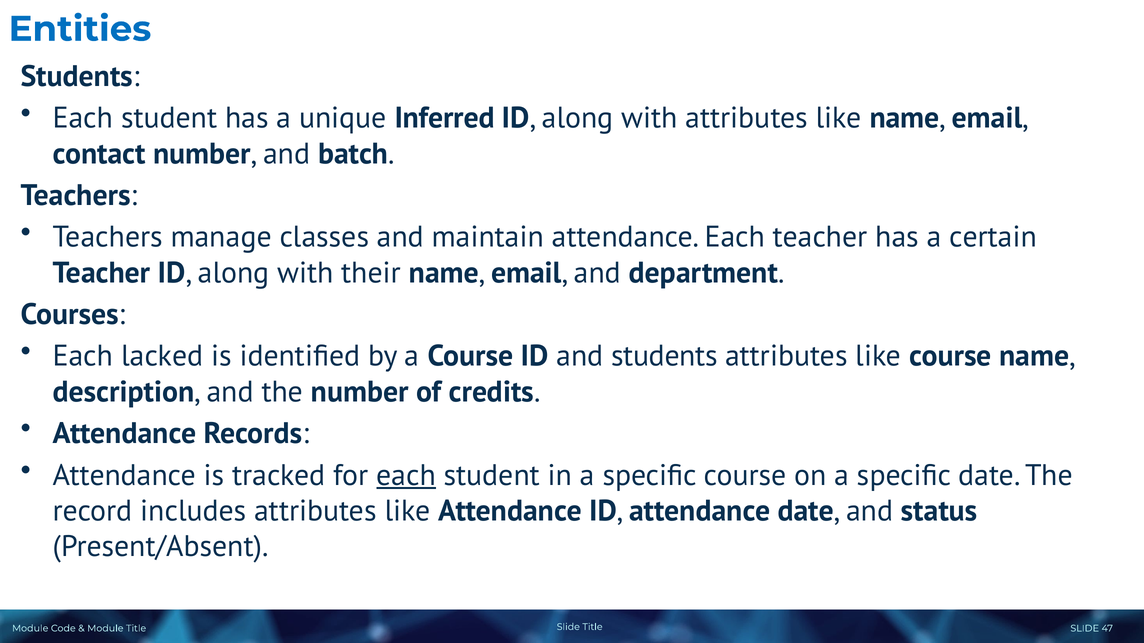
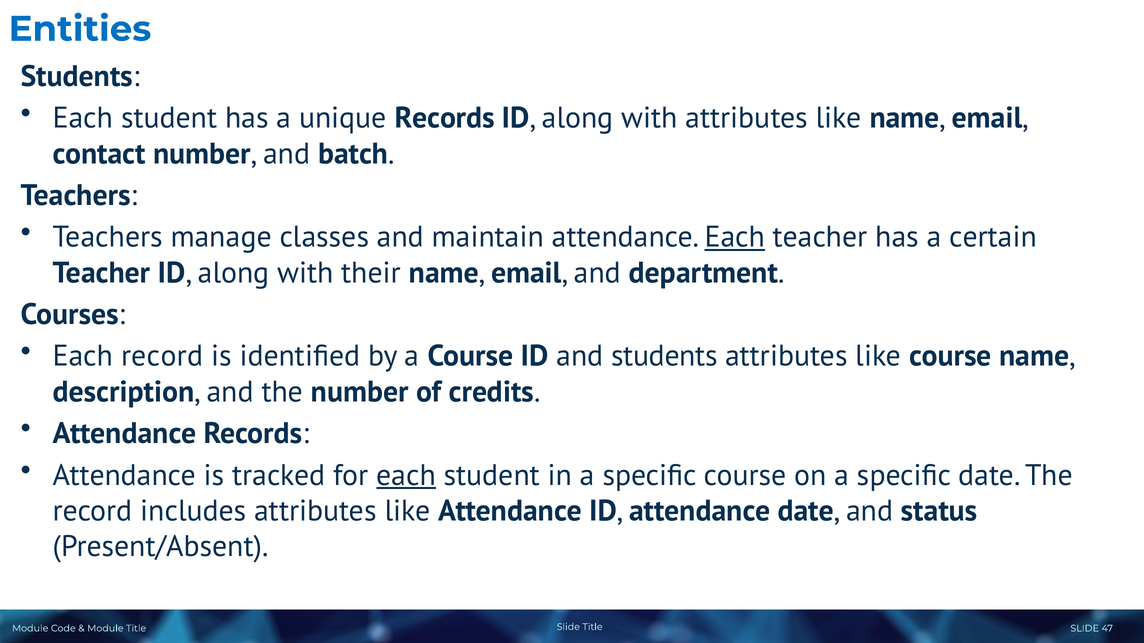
unique Inferred: Inferred -> Records (445, 118)
Each underline: none -> present (735, 237)
Each lacked: lacked -> record (162, 356)
